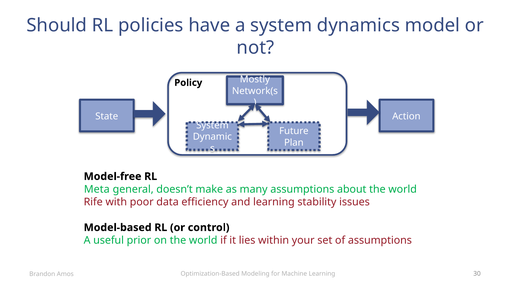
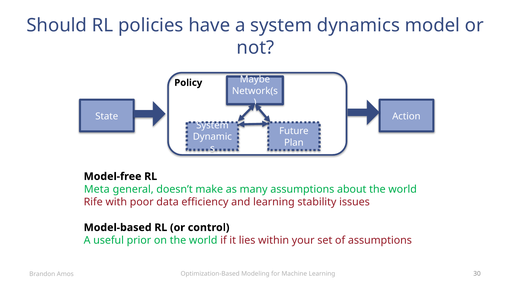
Mostly: Mostly -> Maybe (255, 79)
